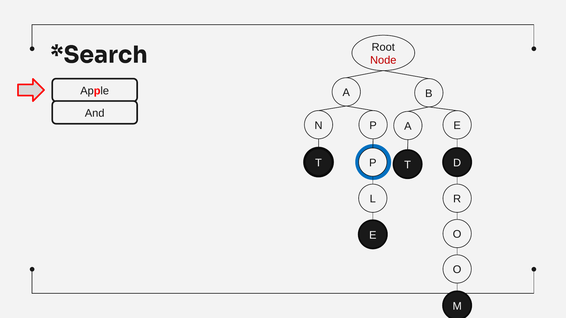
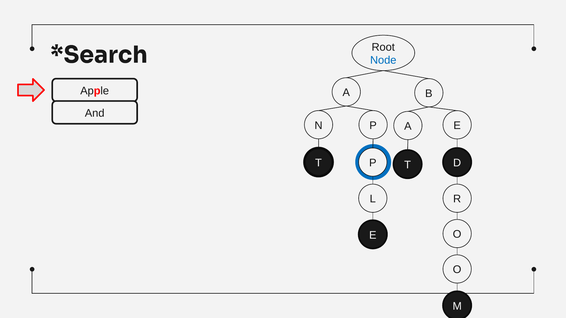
Node colour: red -> blue (383, 60)
